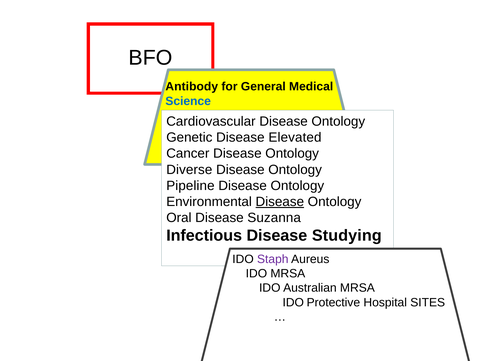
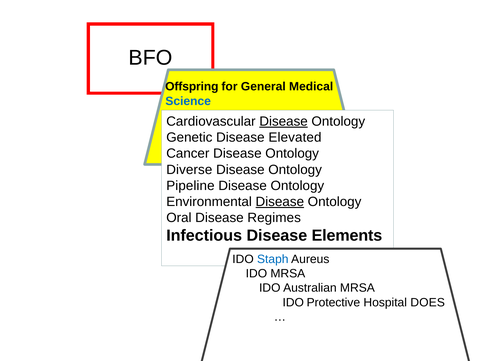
Antibody: Antibody -> Offspring (192, 87)
Disease underline: none -> present (284, 122)
Suzanna: Suzanna -> Regimes (274, 218)
Studying: Studying -> Elements (347, 236)
Staph colour: purple -> blue (273, 259)
SITES: SITES -> DOES (428, 303)
